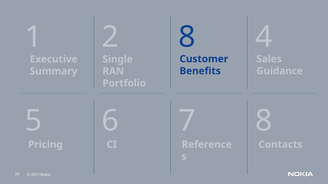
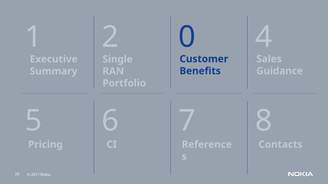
2 8: 8 -> 0 (187, 37)
